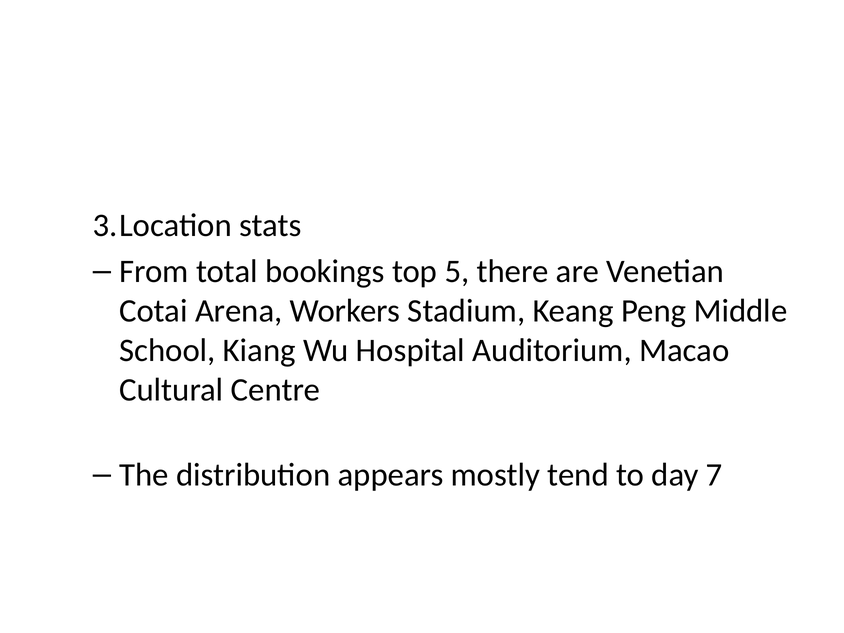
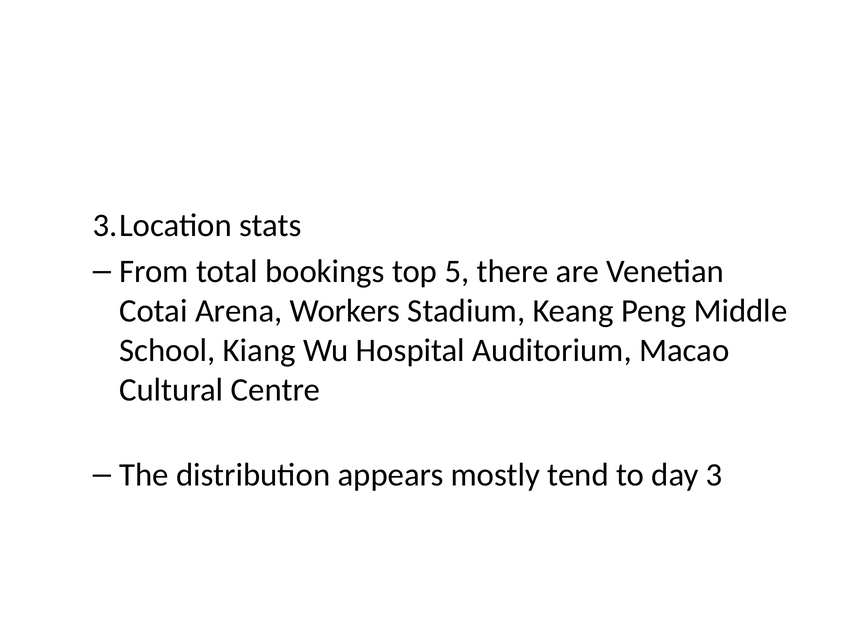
7: 7 -> 3 (714, 475)
